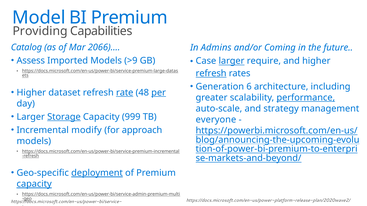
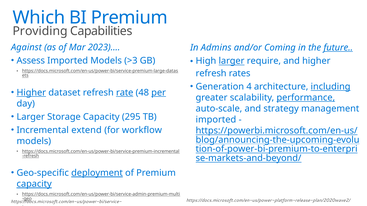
Model: Model -> Which (39, 18)
Catalog: Catalog -> Against (26, 48)
2066)…: 2066)… -> 2023)… (104, 48)
future underline: none -> present (338, 48)
>9: >9 -> >3 (131, 61)
Case: Case -> High (206, 61)
refresh underline: present -> none (211, 73)
6: 6 -> 4 (249, 87)
including underline: none -> present (331, 87)
Higher underline: none -> present (31, 93)
Storage underline: present -> none (64, 117)
999: 999 -> 295 (131, 117)
everyone: everyone -> imported (216, 120)
modify: modify -> extend (87, 130)
approach: approach -> workflow (142, 130)
